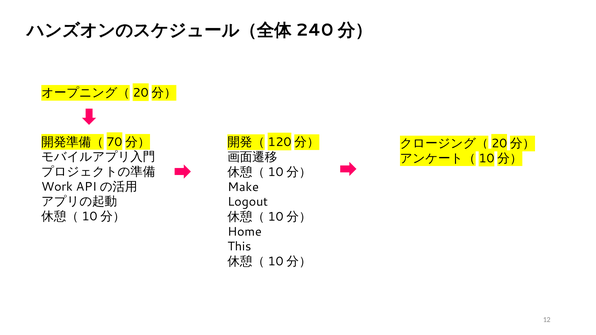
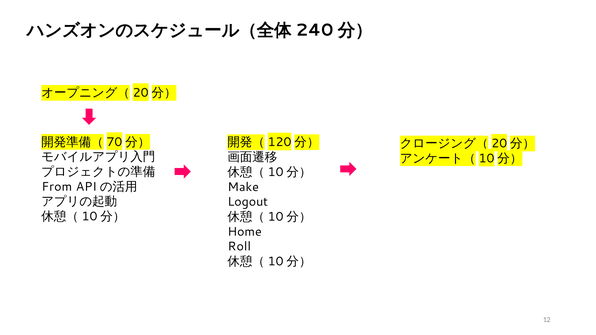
Work: Work -> From (57, 187)
This: This -> Roll (239, 247)
